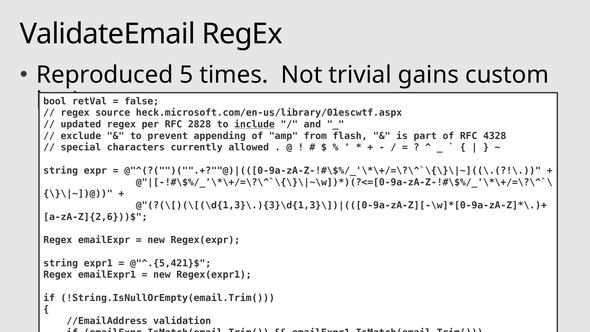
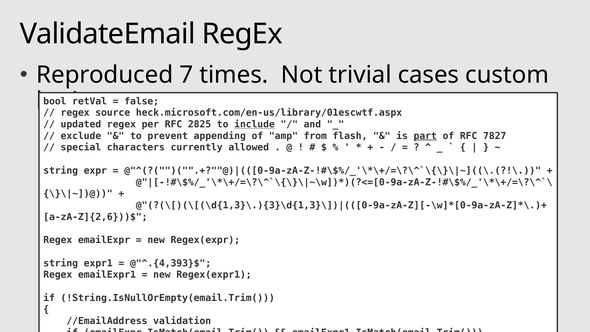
5: 5 -> 7 (186, 75)
gains: gains -> cases (428, 75)
2828: 2828 -> 2825 (200, 124)
part underline: none -> present (425, 136)
4328: 4328 -> 7827 (495, 136)
@"^.{5,421}$: @"^.{5,421}$ -> @"^.{4,393}$ (171, 263)
